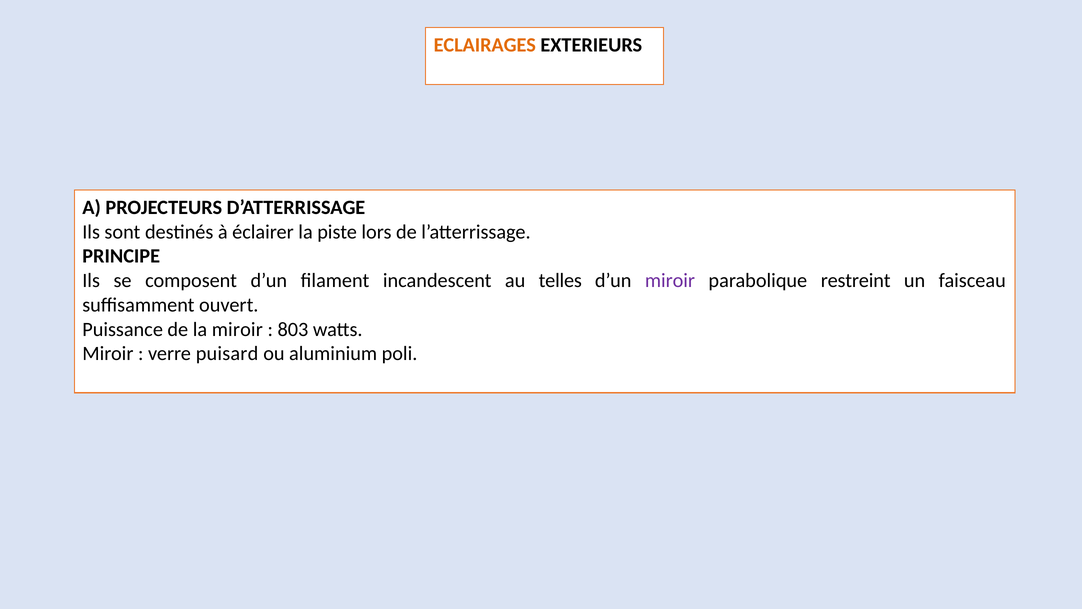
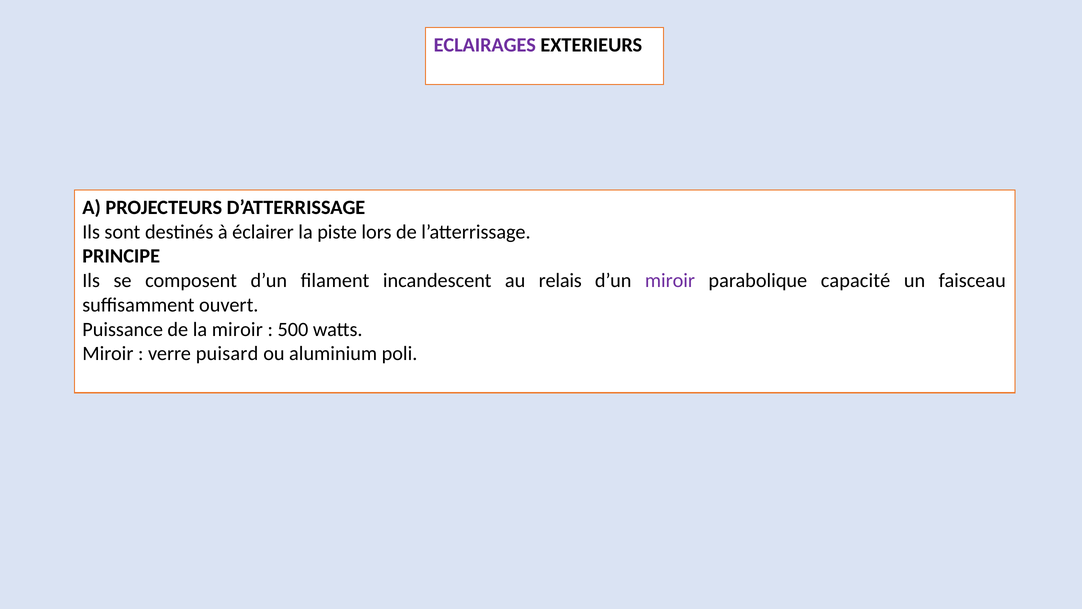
ECLAIRAGES colour: orange -> purple (485, 45)
telles: telles -> relais (560, 280)
restreint: restreint -> capacité (856, 280)
803: 803 -> 500 (293, 329)
